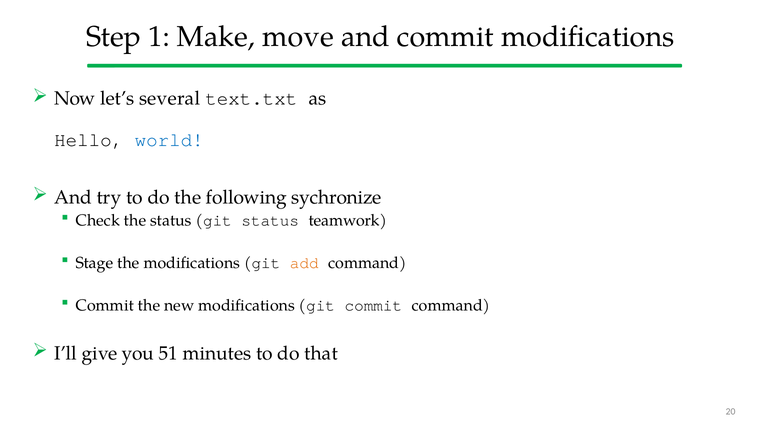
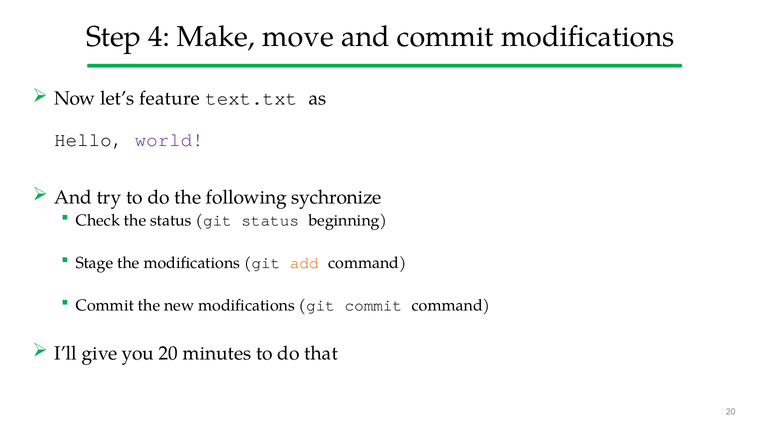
1: 1 -> 4 (159, 37)
several: several -> feature (170, 99)
world colour: blue -> purple (169, 140)
teamwork: teamwork -> beginning (348, 220)
you 51: 51 -> 20 (168, 353)
